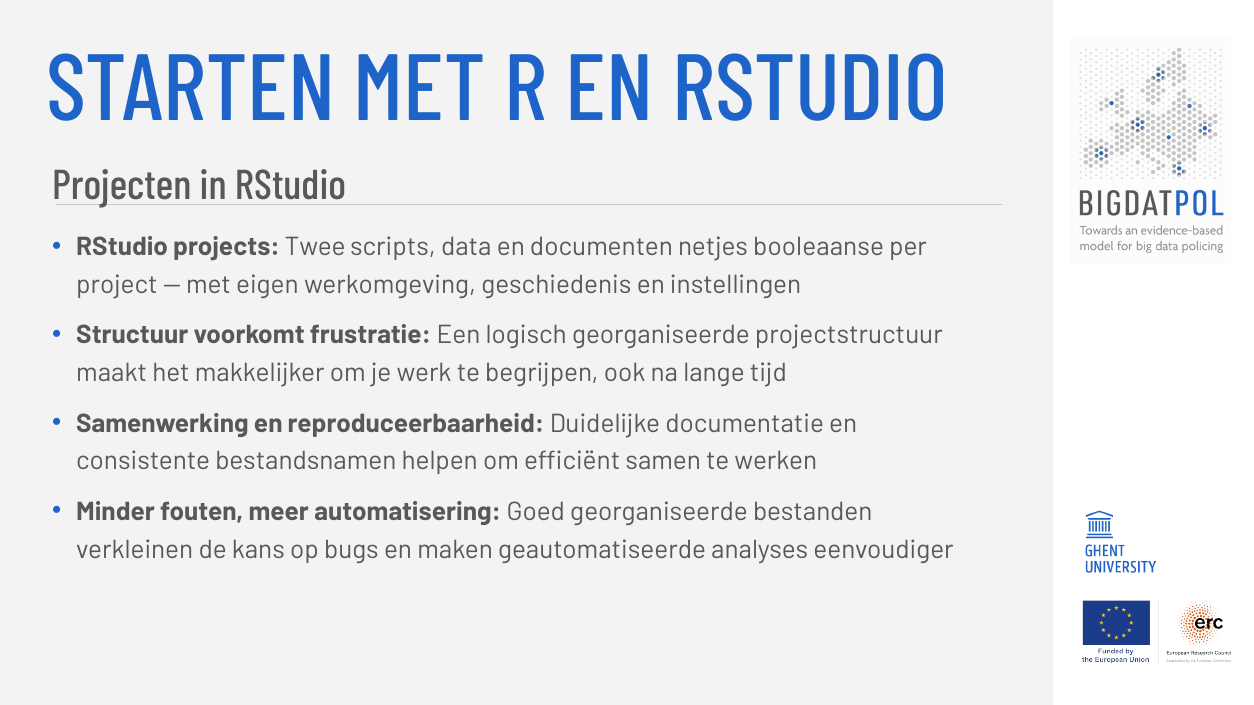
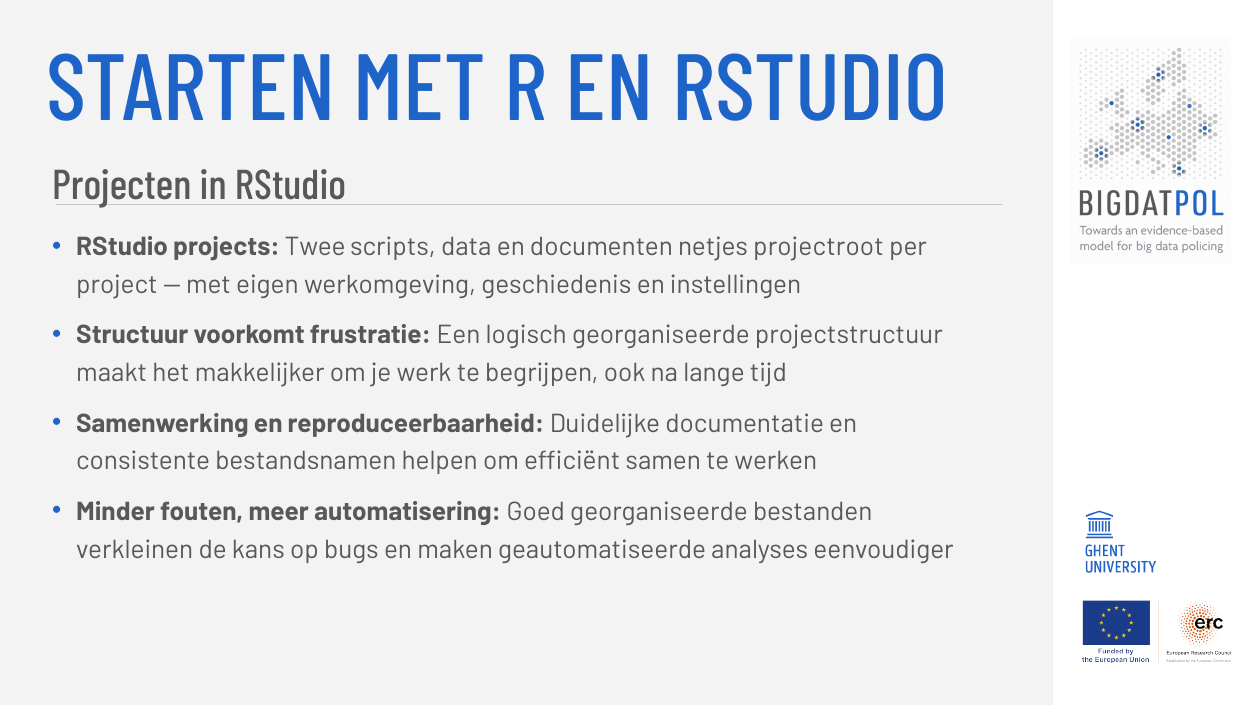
booleaanse: booleaanse -> projectroot (819, 247)
